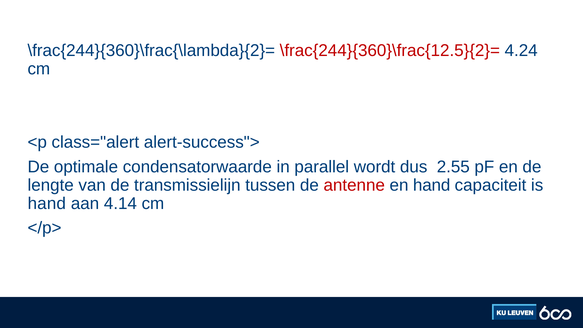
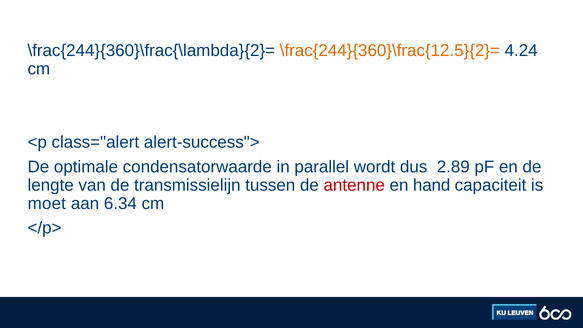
\frac{244}{360}\frac{12.5}{2}= colour: red -> orange (390, 51)
2.55: 2.55 -> 2.89 (453, 167)
hand: hand -> moet (47, 204)
4.14: 4.14 -> 6.34 (120, 204)
